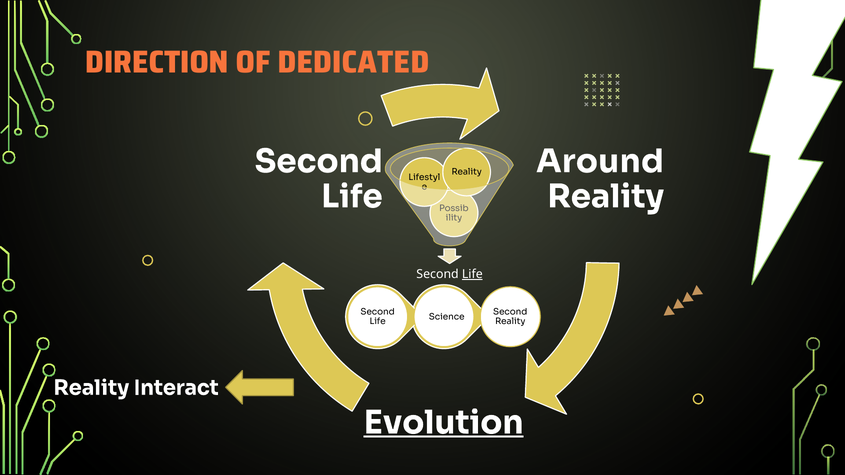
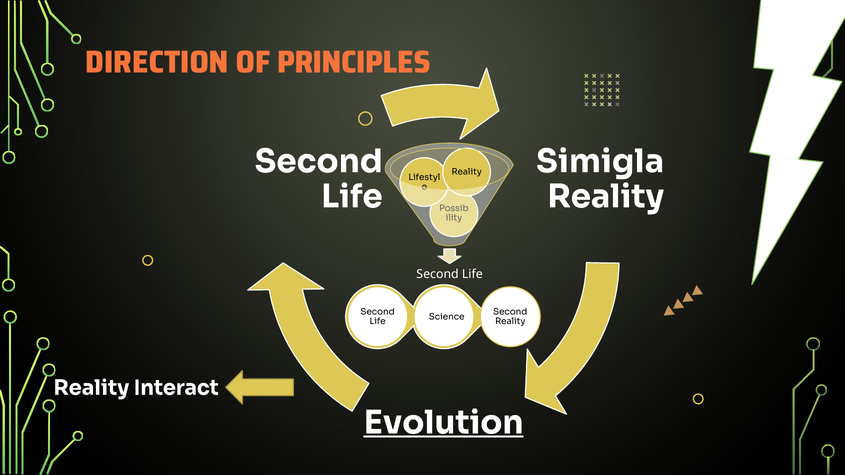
DEDICATED: DEDICATED -> PRINCIPLES (354, 62)
Around: Around -> Simigla (600, 162)
Life underline: present -> none (472, 274)
